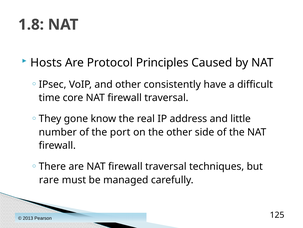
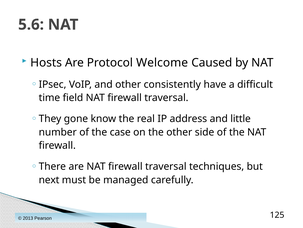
1.8: 1.8 -> 5.6 (31, 25)
Principles: Principles -> Welcome (162, 62)
core: core -> field (73, 98)
port: port -> case (120, 132)
rare: rare -> next (49, 179)
